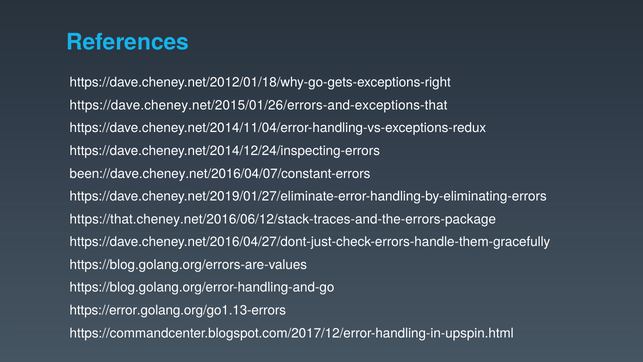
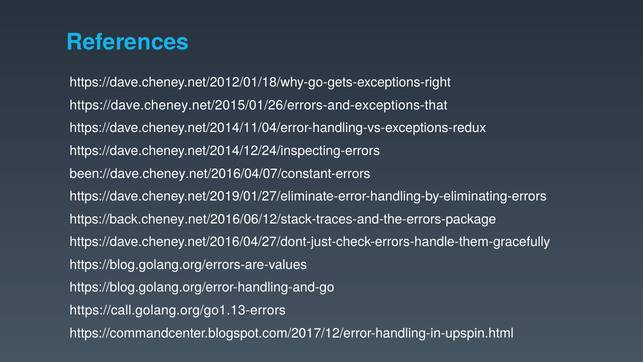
https://that.cheney.net/2016/06/12/stack-traces-and-the-errors-package: https://that.cheney.net/2016/06/12/stack-traces-and-the-errors-package -> https://back.cheney.net/2016/06/12/stack-traces-and-the-errors-package (283, 219)
https://error.golang.org/go1.13-errors: https://error.golang.org/go1.13-errors -> https://call.golang.org/go1.13-errors (178, 310)
